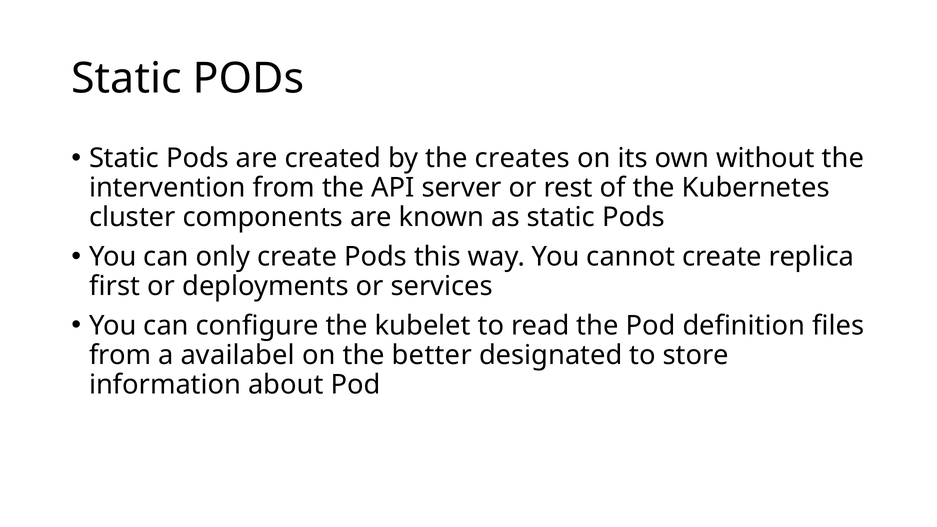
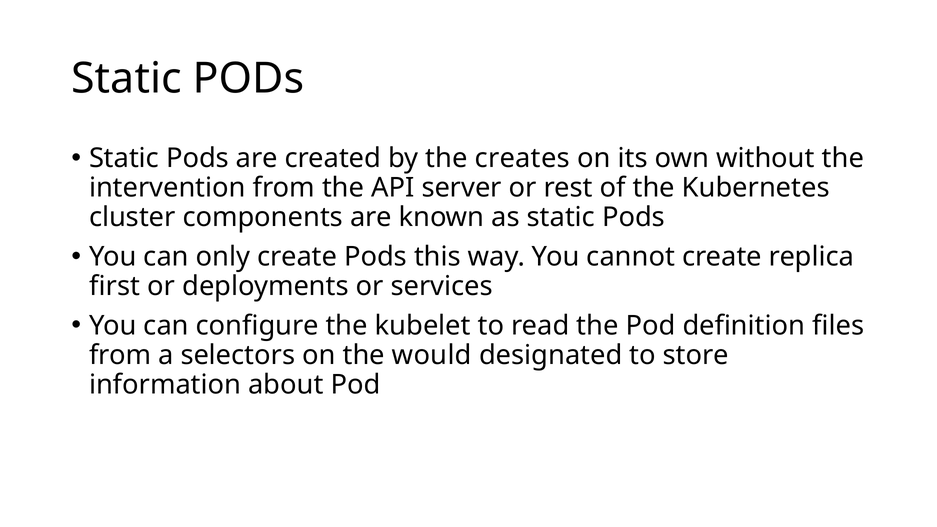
availabel: availabel -> selectors (238, 355)
better: better -> would (432, 355)
